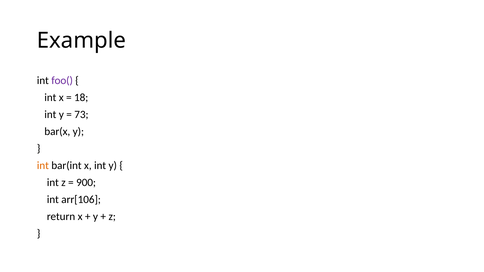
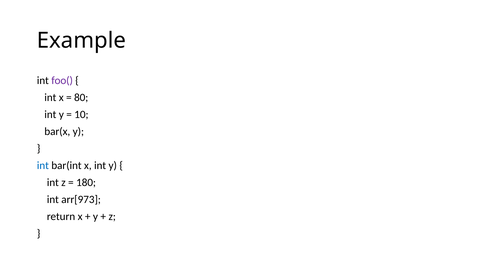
18: 18 -> 80 (81, 98)
73: 73 -> 10 (81, 115)
int colour: orange -> blue (43, 166)
900: 900 -> 180 (86, 183)
arr[106: arr[106 -> arr[973 (81, 200)
